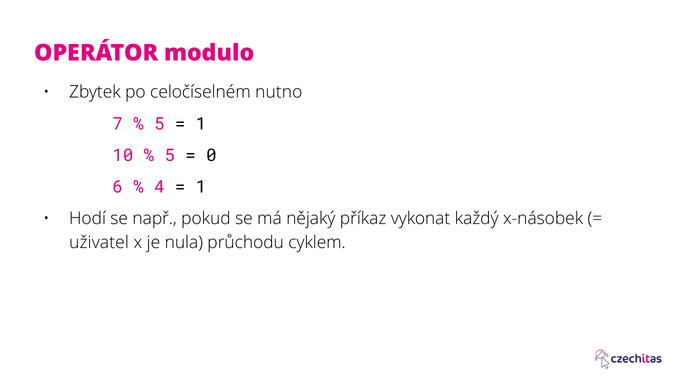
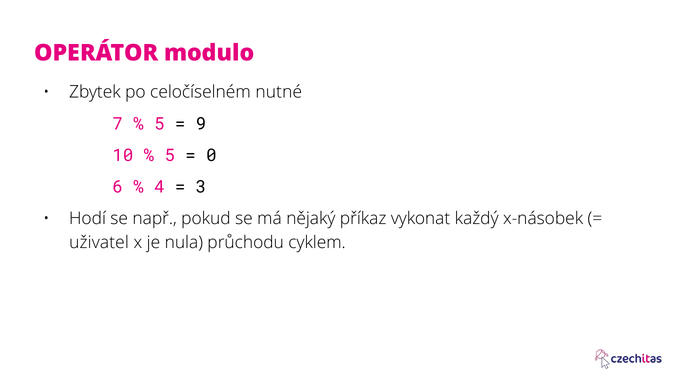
nutno: nutno -> nutné (279, 92)
1: 1 -> 9 (201, 124)
1: 1 -> 3 (201, 187)
